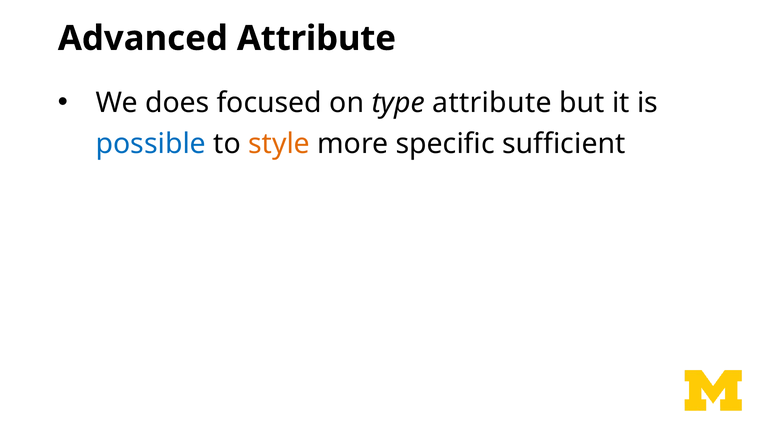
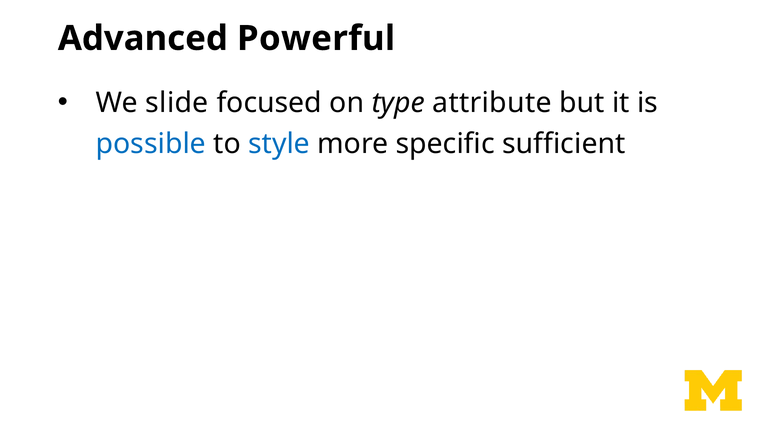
Advanced Attribute: Attribute -> Powerful (316, 38)
does: does -> slide (177, 103)
style colour: orange -> blue (279, 144)
